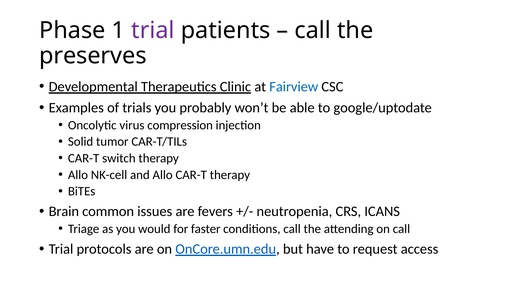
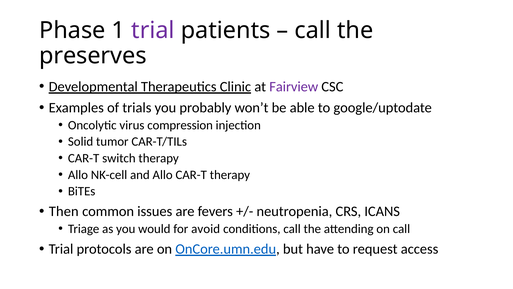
Fairview colour: blue -> purple (294, 87)
Brain: Brain -> Then (64, 211)
faster: faster -> avoid (206, 229)
